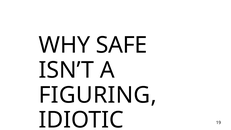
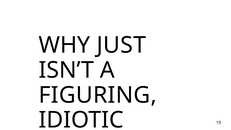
SAFE: SAFE -> JUST (121, 45)
